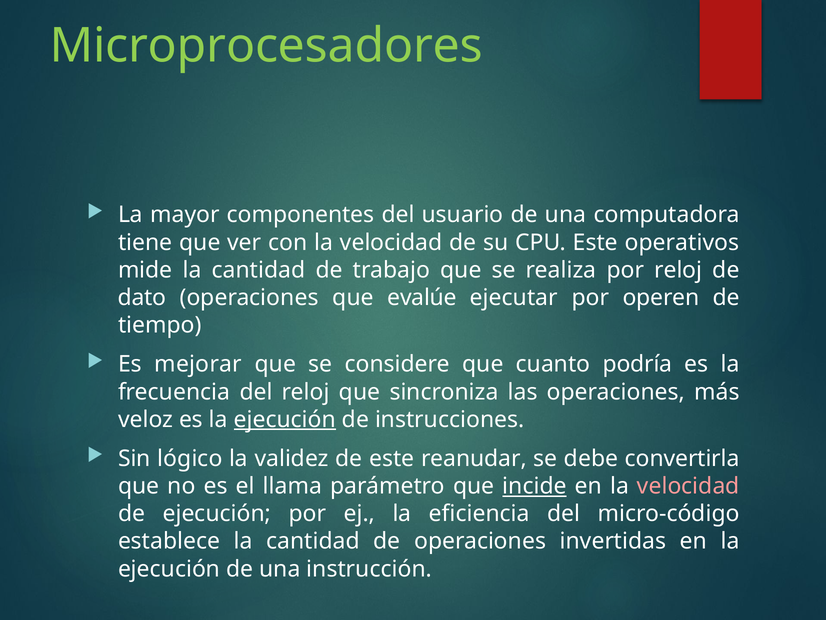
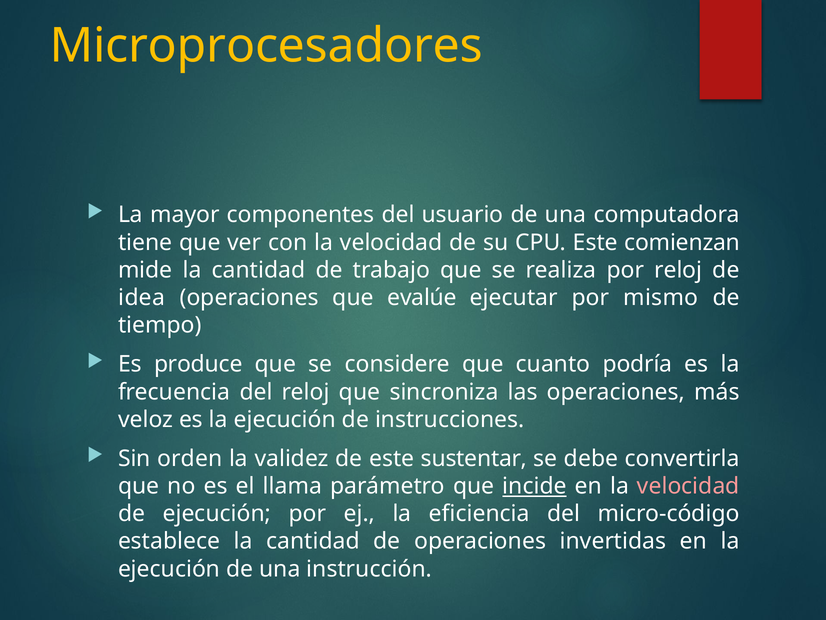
Microprocesadores colour: light green -> yellow (266, 46)
operativos: operativos -> comienzan (682, 242)
dato: dato -> idea (142, 297)
operen: operen -> mismo (661, 297)
mejorar: mejorar -> produce (198, 364)
ejecución underline: present -> none (285, 419)
lógico: lógico -> orden (190, 458)
reanudar: reanudar -> sustentar (474, 458)
